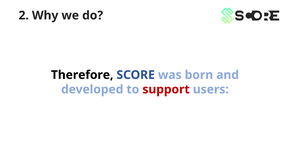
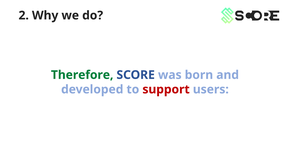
Therefore colour: black -> green (82, 75)
